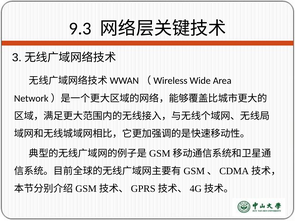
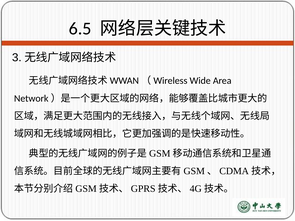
9.3: 9.3 -> 6.5 (80, 29)
